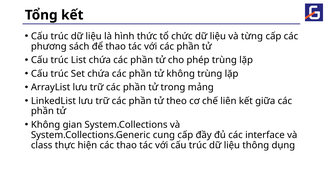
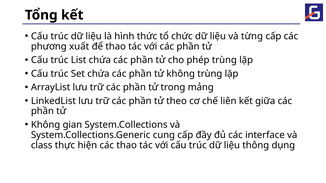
sách: sách -> xuất (79, 46)
